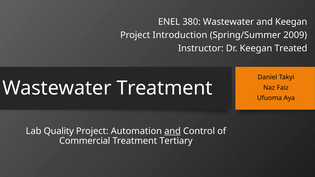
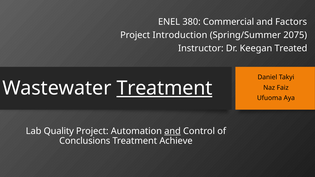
380 Wastewater: Wastewater -> Commercial (229, 22)
and Keegan: Keegan -> Factors (291, 22)
2009: 2009 -> 2075 (295, 35)
Treatment underline: none -> present (164, 88)
Commercial: Commercial -> Conclusions (85, 141)
Tertiary: Tertiary -> Achieve (176, 141)
